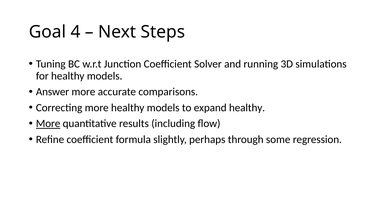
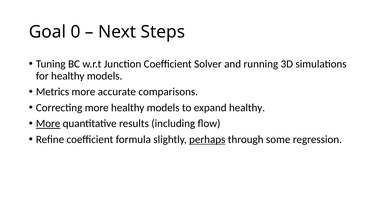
4: 4 -> 0 (76, 32)
Answer: Answer -> Metrics (53, 92)
perhaps underline: none -> present (207, 139)
